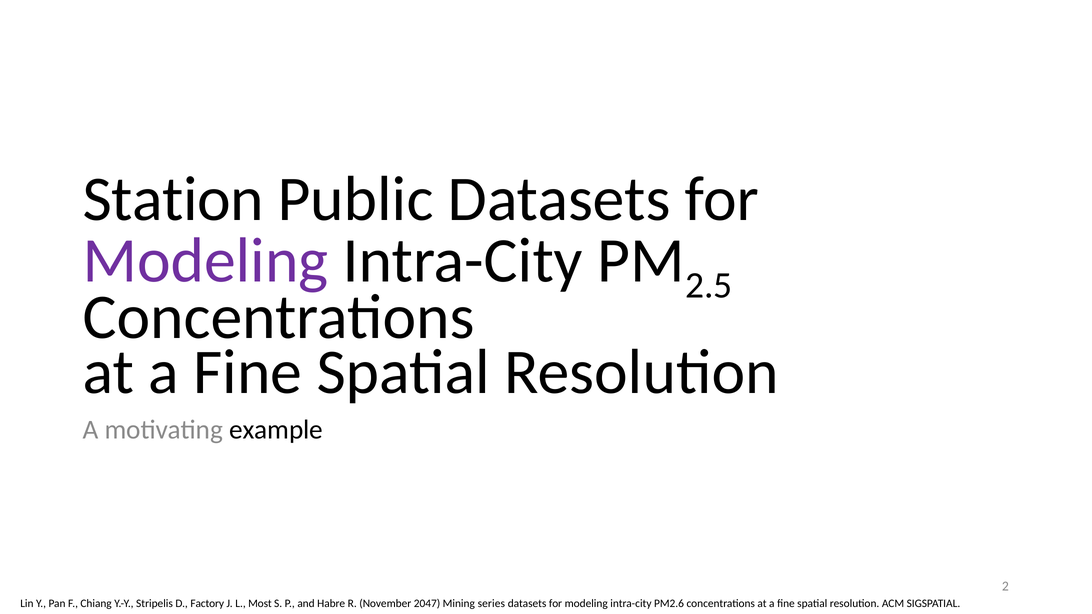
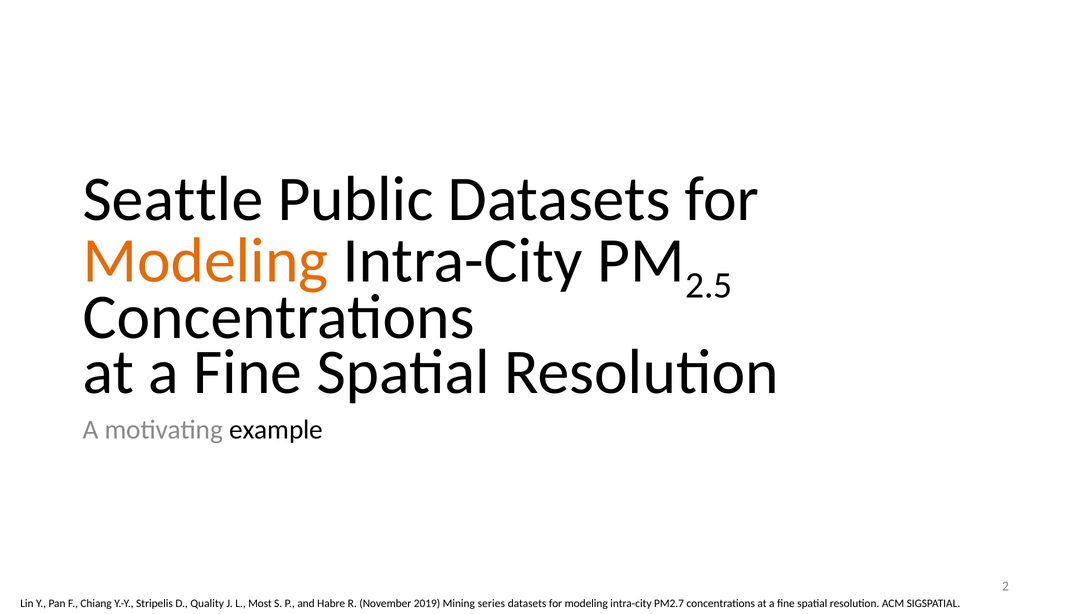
Station: Station -> Seattle (173, 200)
Modeling colour: purple -> orange (206, 261)
Factory: Factory -> Quality (207, 604)
2047: 2047 -> 2019 (427, 604)
PM2.6: PM2.6 -> PM2.7 (669, 604)
